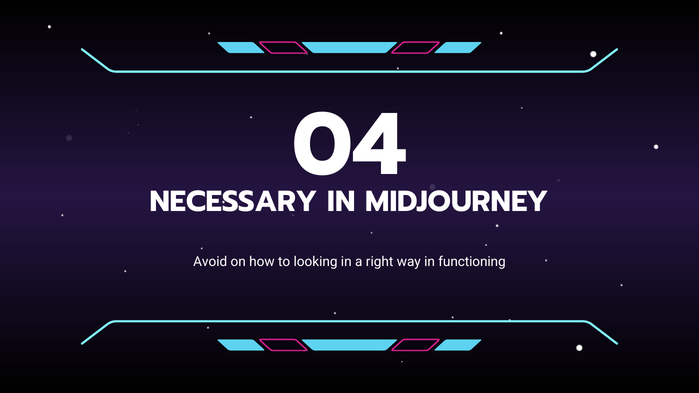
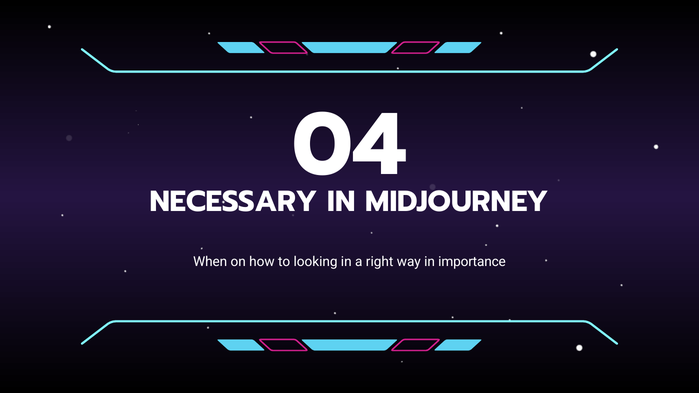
Avoid: Avoid -> When (210, 262)
functioning: functioning -> importance (472, 262)
